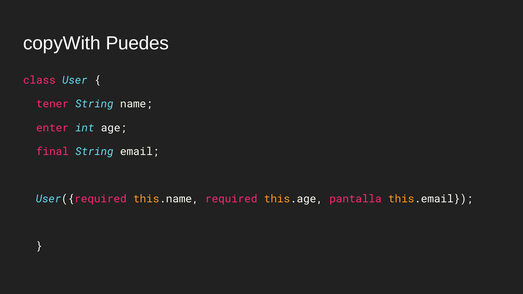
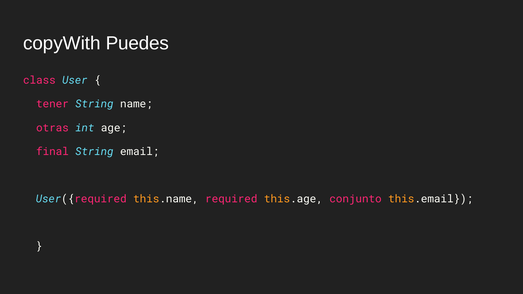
enter: enter -> otras (52, 128)
pantalla: pantalla -> conjunto (355, 199)
